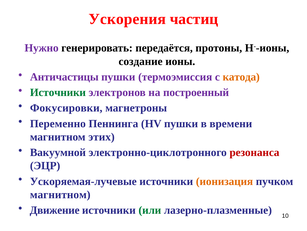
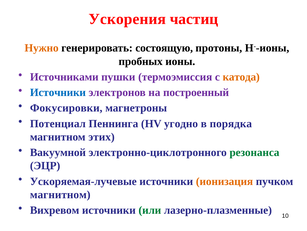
Нужно colour: purple -> orange (42, 48)
передаётся: передаётся -> состоящую (164, 48)
создание: создание -> пробных (141, 61)
Античастицы: Античастицы -> Источниками (64, 77)
Источники colour: green -> blue (58, 92)
Переменно: Переменно -> Потенциал (58, 123)
HV пушки: пушки -> угодно (181, 123)
времени: времени -> порядка (231, 123)
резонанса colour: red -> green (254, 152)
Движение: Движение -> Вихревом (55, 210)
